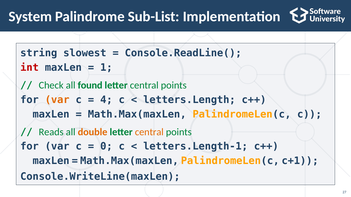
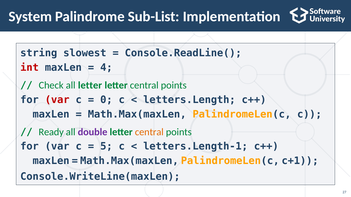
1: 1 -> 4 (106, 68)
all found: found -> letter (90, 85)
var colour: orange -> red (57, 100)
4: 4 -> 0 (106, 100)
Reads: Reads -> Ready (51, 132)
double colour: orange -> purple (93, 132)
0: 0 -> 5 (106, 147)
